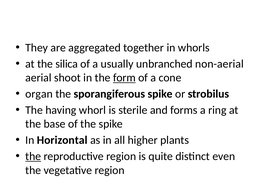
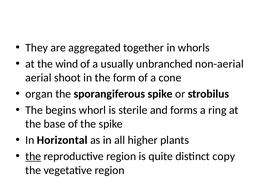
silica: silica -> wind (67, 64)
form underline: present -> none (124, 78)
having: having -> begins (61, 110)
even: even -> copy (224, 156)
